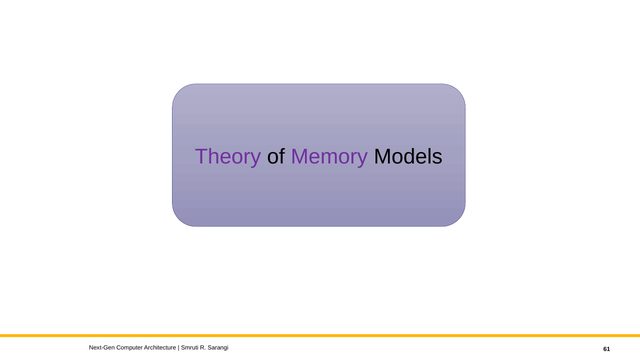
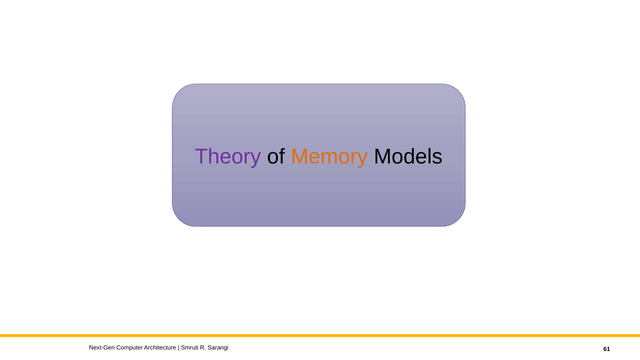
Memory colour: purple -> orange (329, 157)
